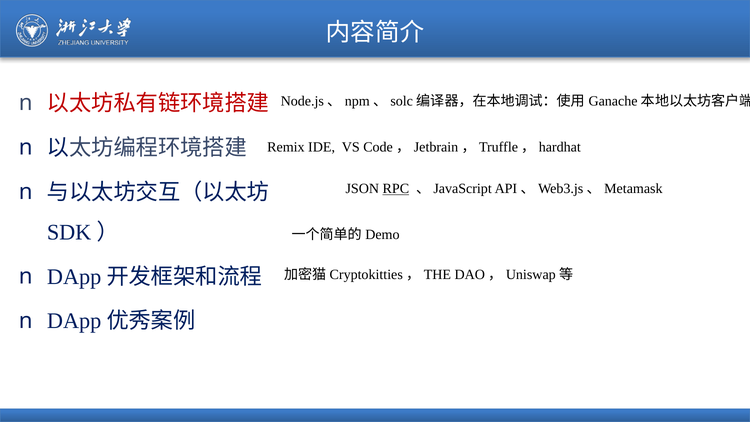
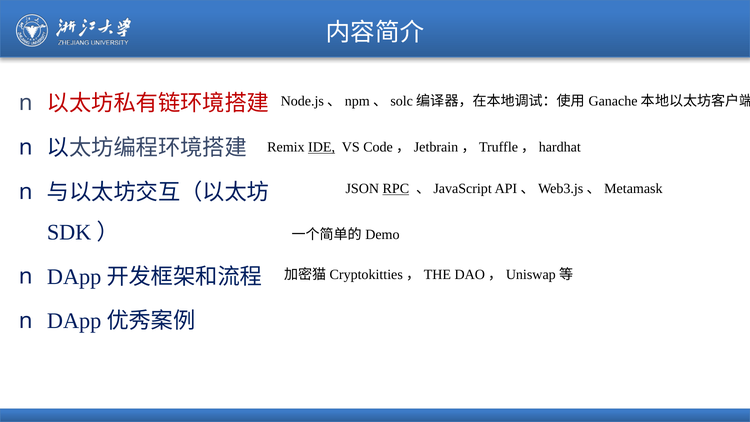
IDE underline: none -> present (322, 147)
